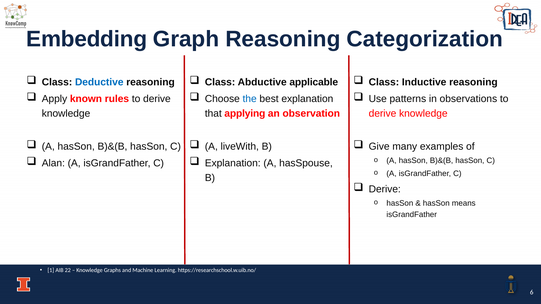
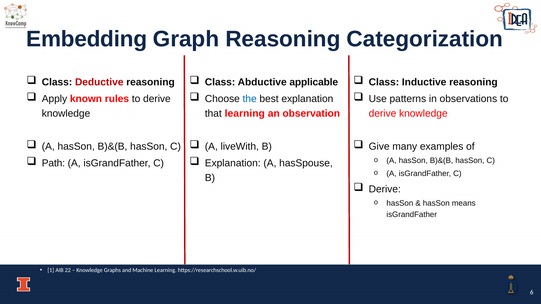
Deductive colour: blue -> red (99, 82)
that applying: applying -> learning (245, 113)
Alan: Alan -> Path (53, 163)
